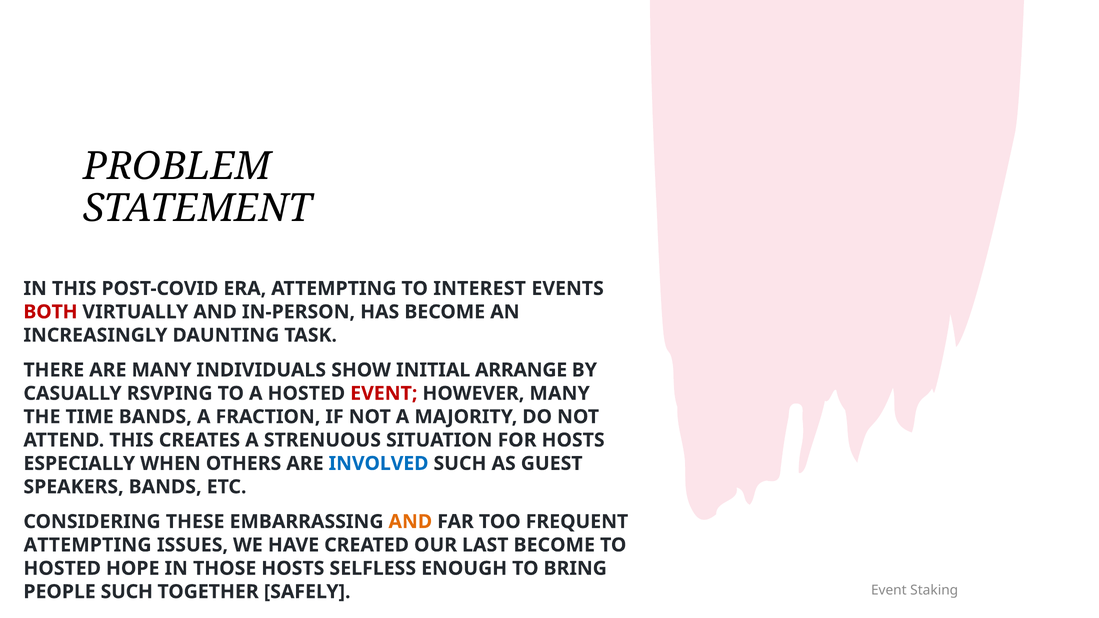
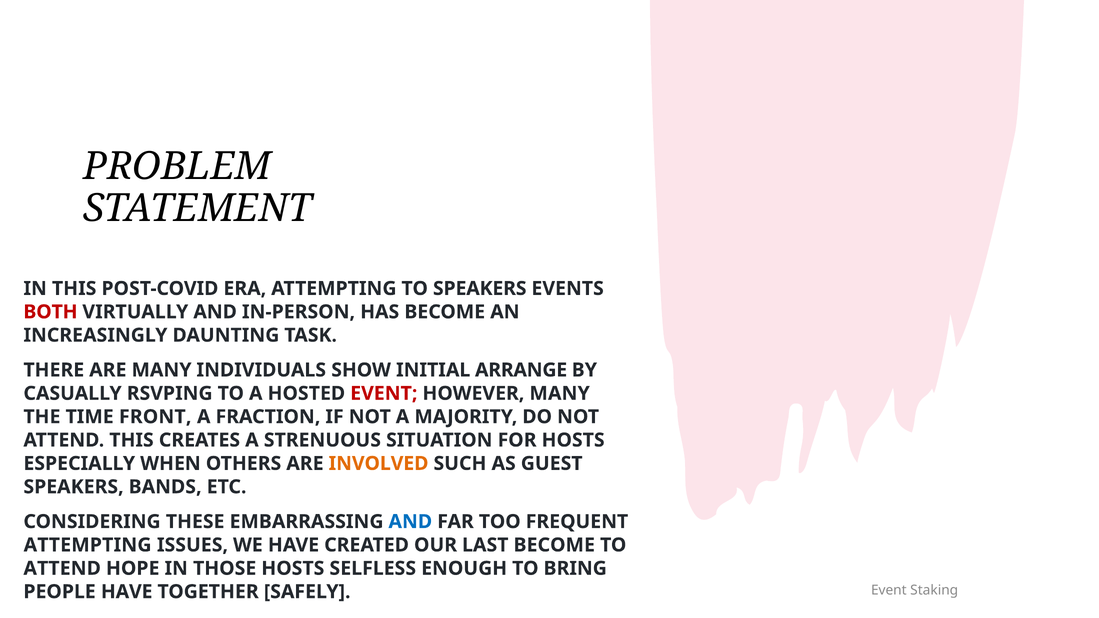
TO INTEREST: INTEREST -> SPEAKERS (480, 289)
TIME BANDS: BANDS -> FRONT (155, 417)
INVOLVED colour: blue -> orange (379, 464)
AND colour: orange -> blue (410, 522)
HOSTED: HOSTED -> ATTEND (62, 569)
PEOPLE SUCH: SUCH -> HAVE (127, 592)
